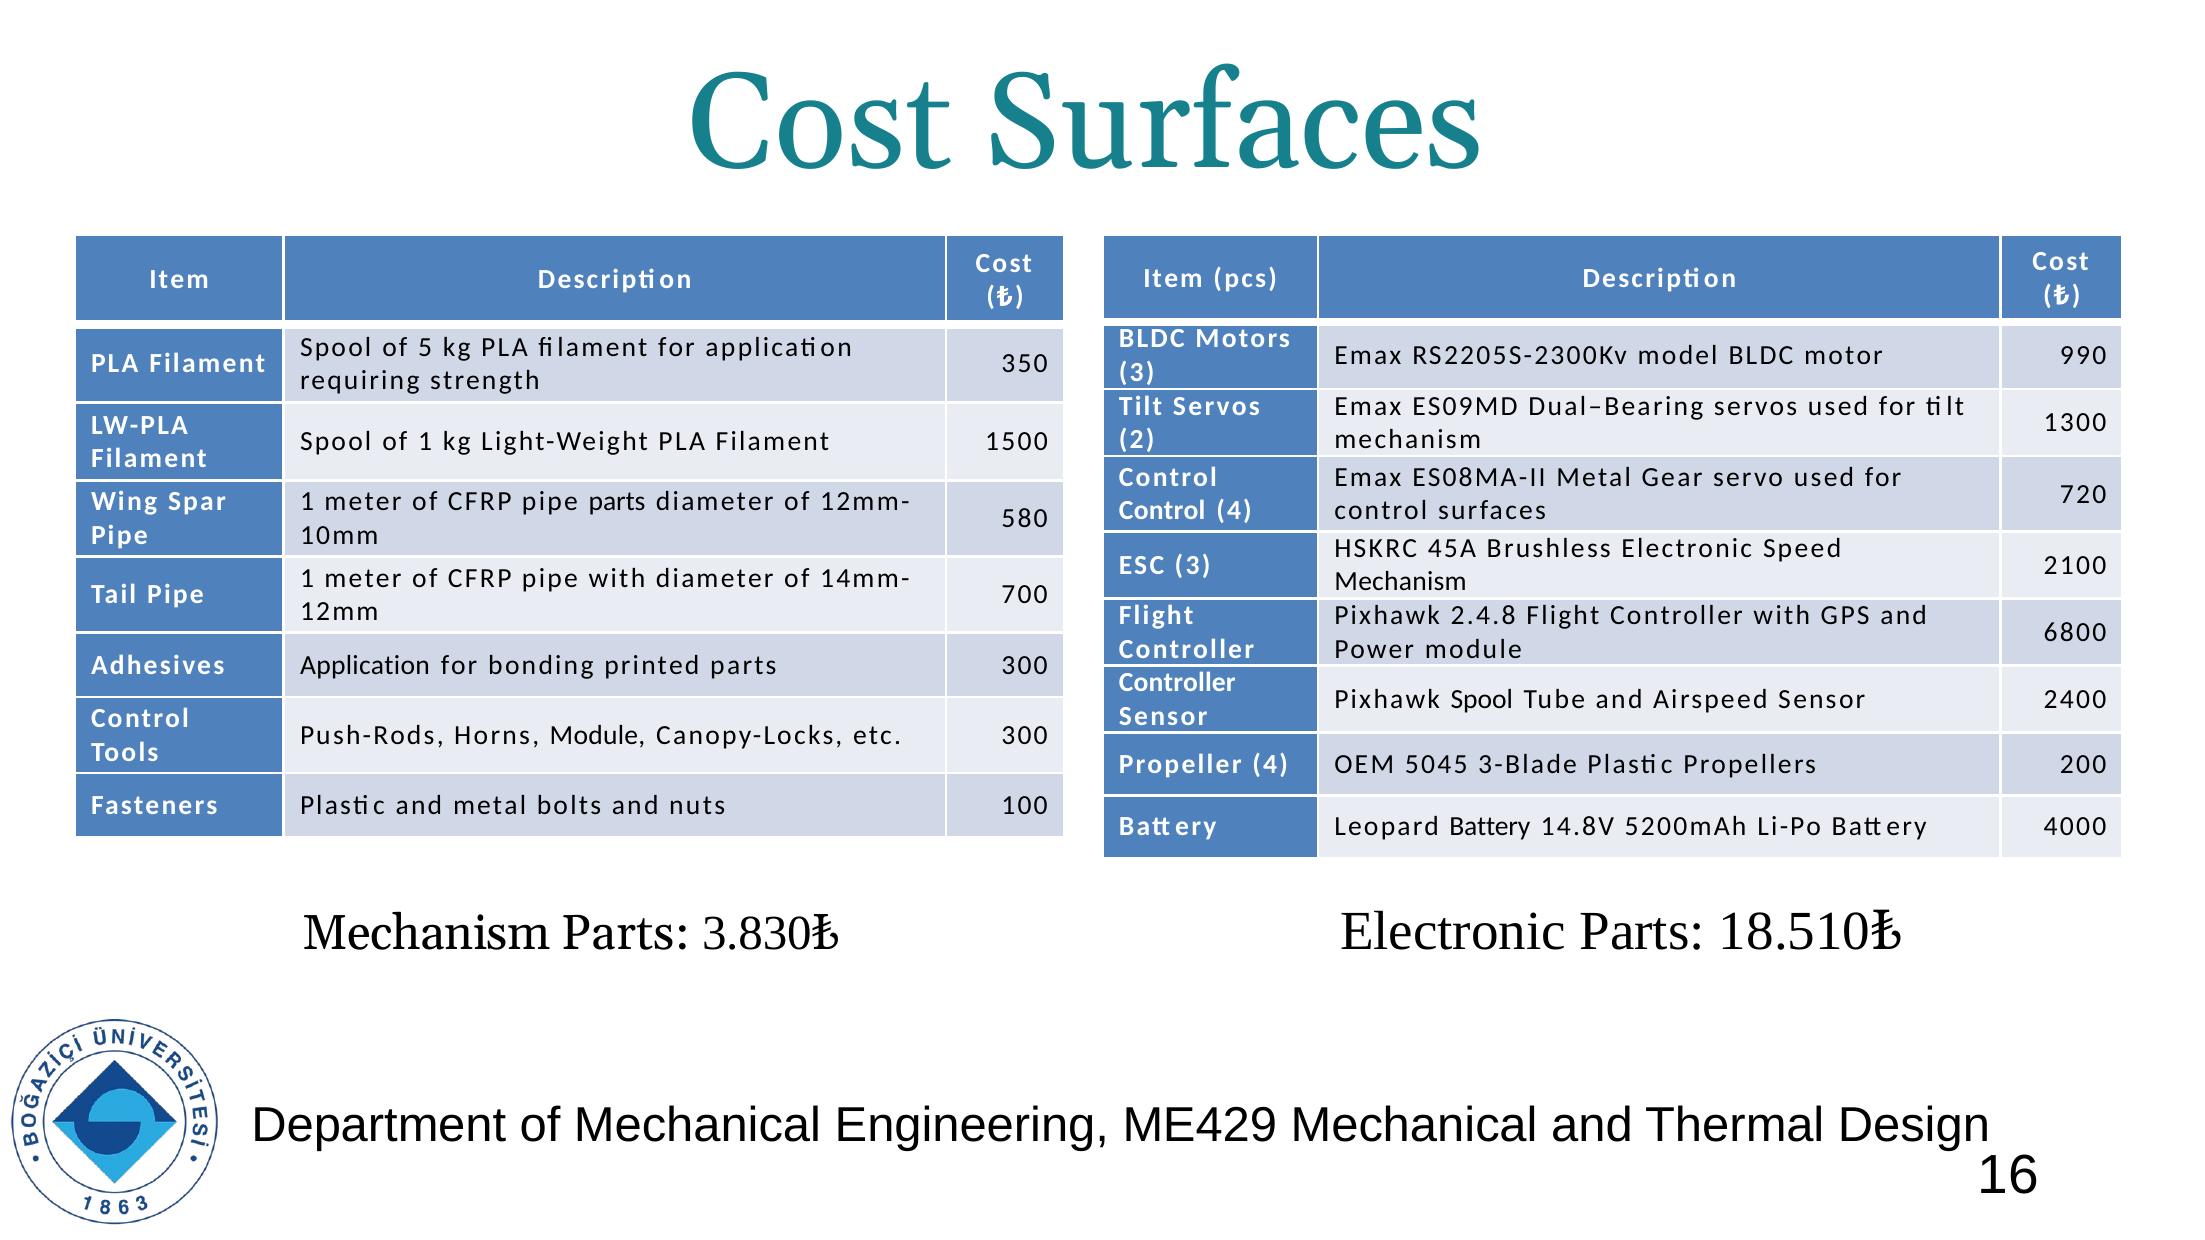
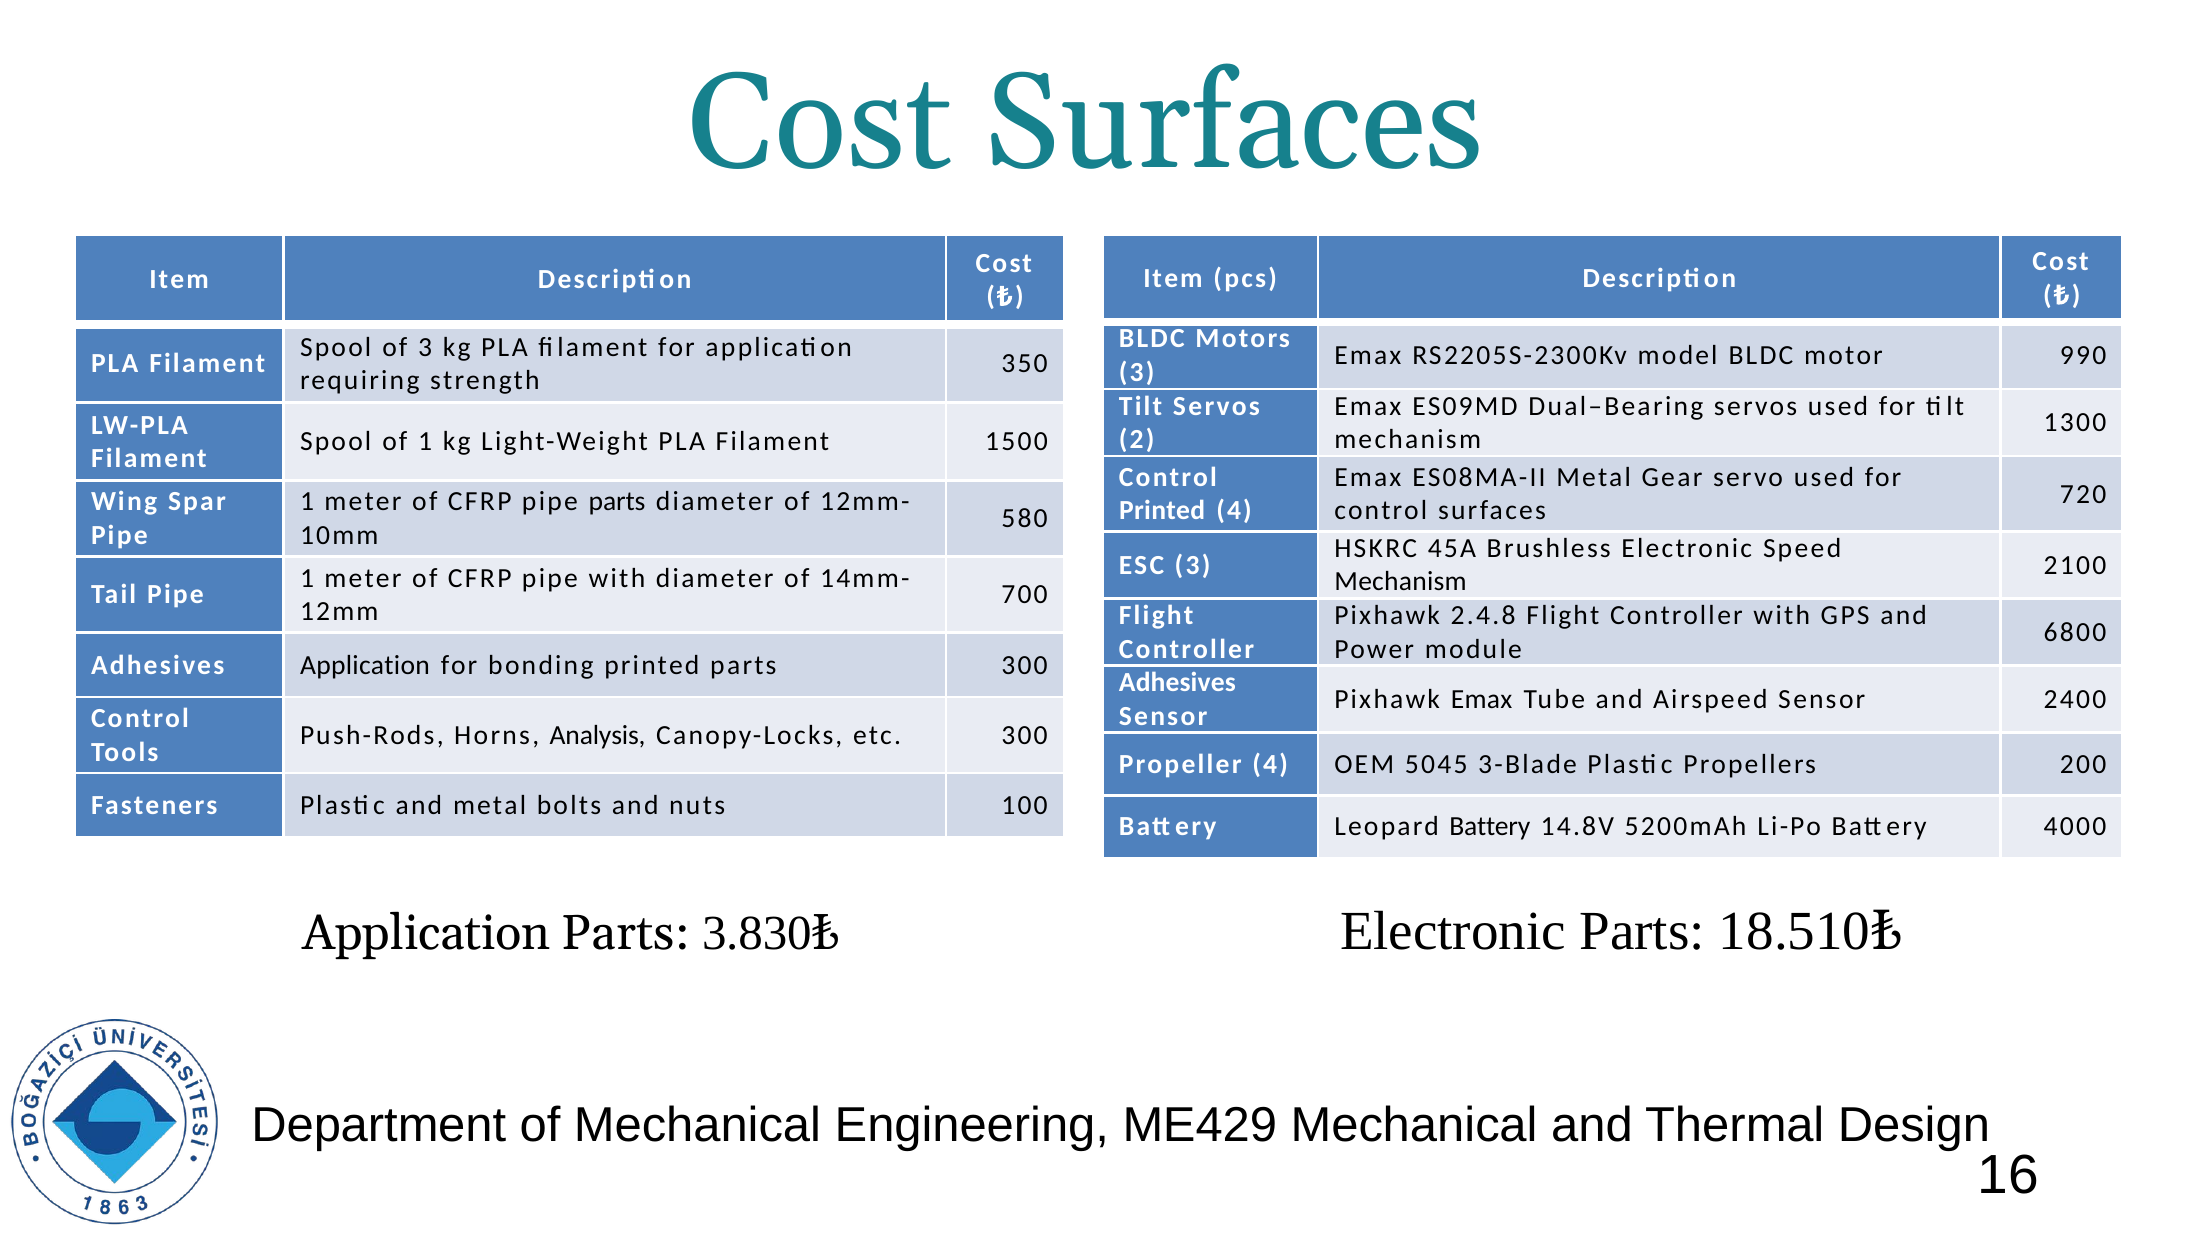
of 5: 5 -> 3 (425, 347)
Control: Control -> Printed (1162, 511)
Controller: Controller -> Adhesives (1177, 683)
Pixhawk Spool: Spool -> Emax (1482, 699)
Horns Module: Module -> Analysis (598, 735)
Mechanism: Mechanism -> Application (427, 934)
